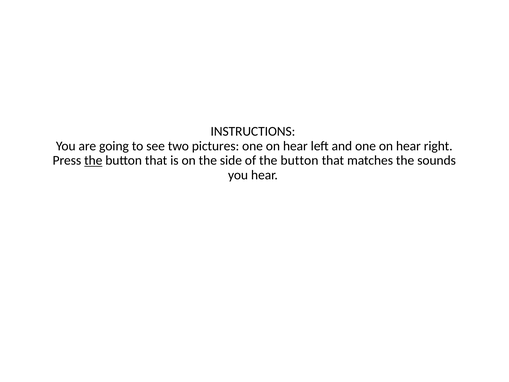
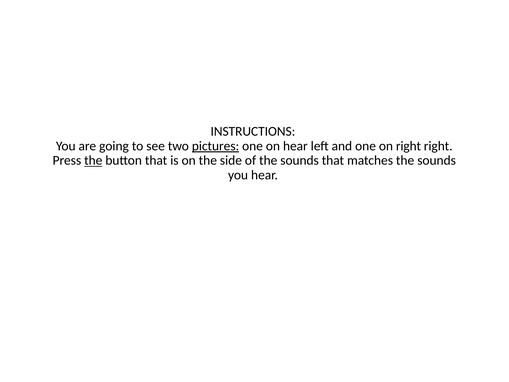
pictures underline: none -> present (216, 146)
and one on hear: hear -> right (408, 146)
of the button: button -> sounds (300, 160)
